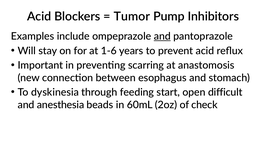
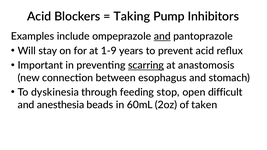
Tumor: Tumor -> Taking (132, 17)
1-6: 1-6 -> 1-9 (109, 51)
scarring underline: none -> present (146, 65)
start: start -> stop (168, 92)
check: check -> taken (204, 105)
